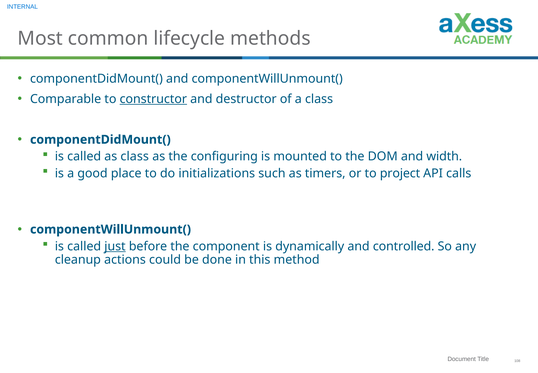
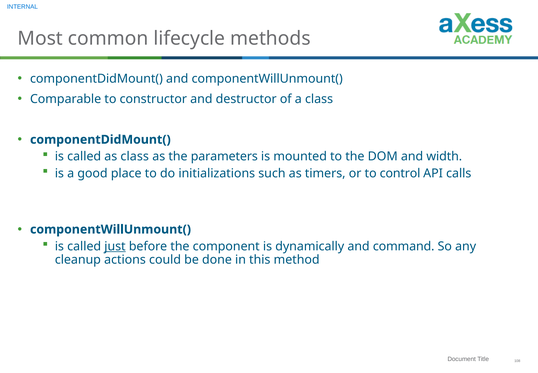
constructor underline: present -> none (153, 99)
configuring: configuring -> parameters (224, 156)
project: project -> control (400, 173)
controlled: controlled -> command (404, 246)
